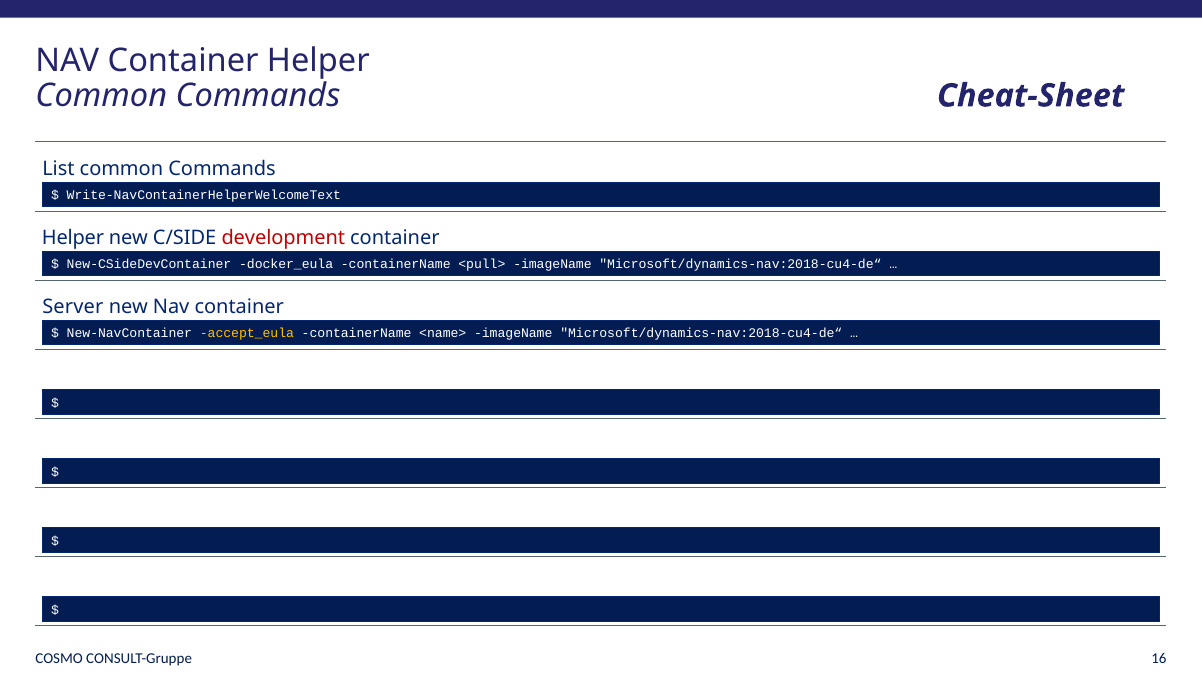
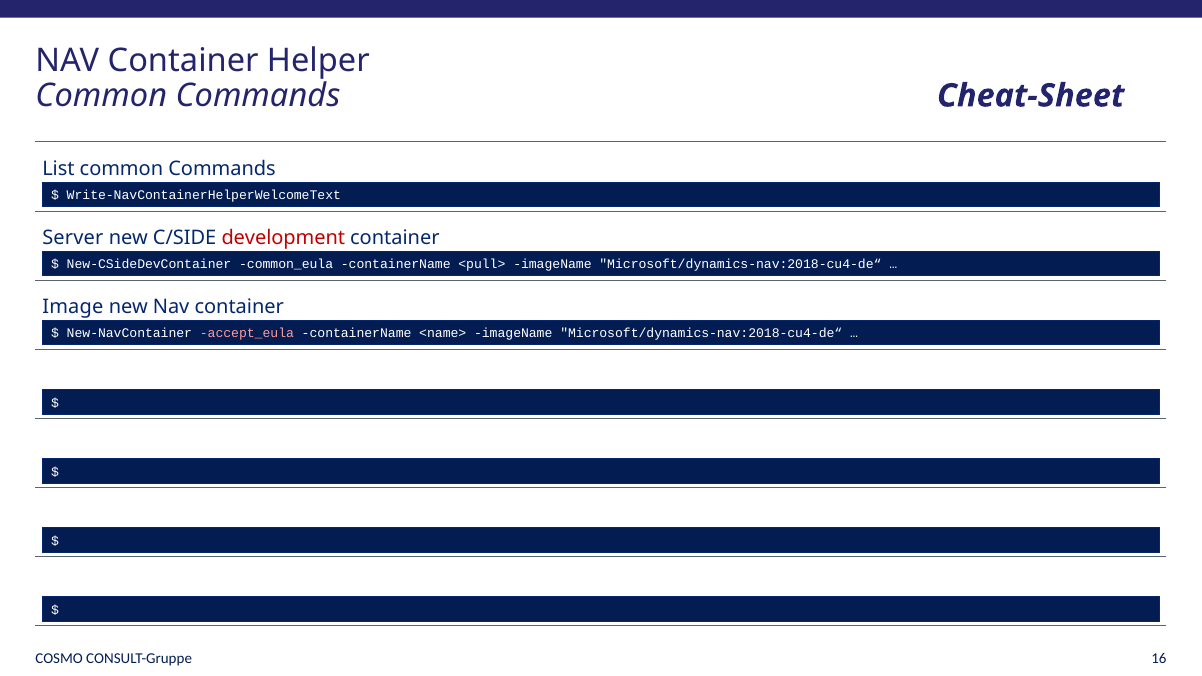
Helper: Helper -> Server (73, 238)
docker_eula: docker_eula -> common_eula (286, 265)
Server: Server -> Image (73, 307)
accept_eula colour: yellow -> pink (247, 334)
